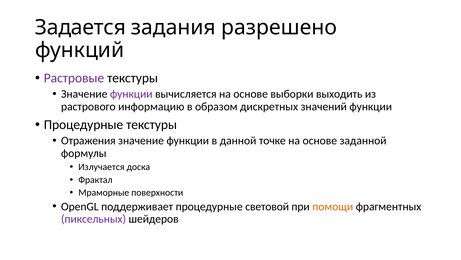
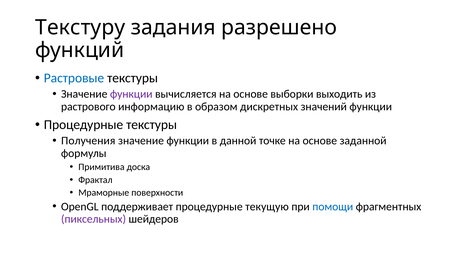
Задается: Задается -> Текстуру (80, 27)
Растровые colour: purple -> blue (74, 78)
Отражения: Отражения -> Получения (88, 140)
Излучается: Излучается -> Примитива (101, 167)
световой: световой -> текущую (267, 206)
помощи colour: orange -> blue (333, 206)
